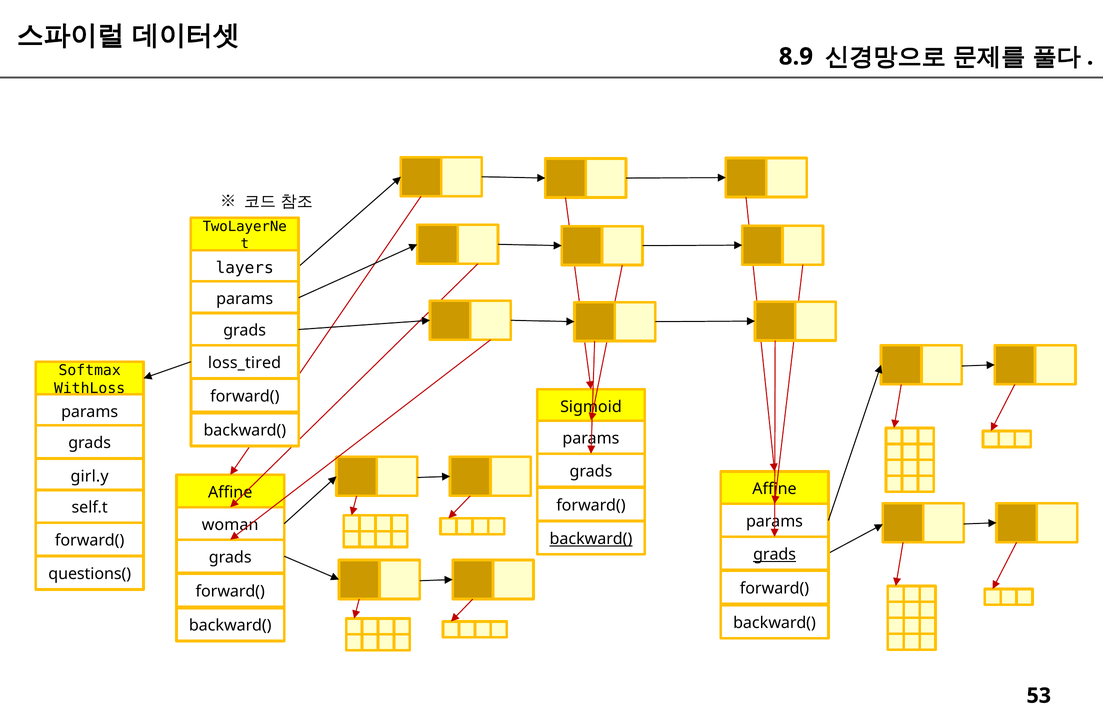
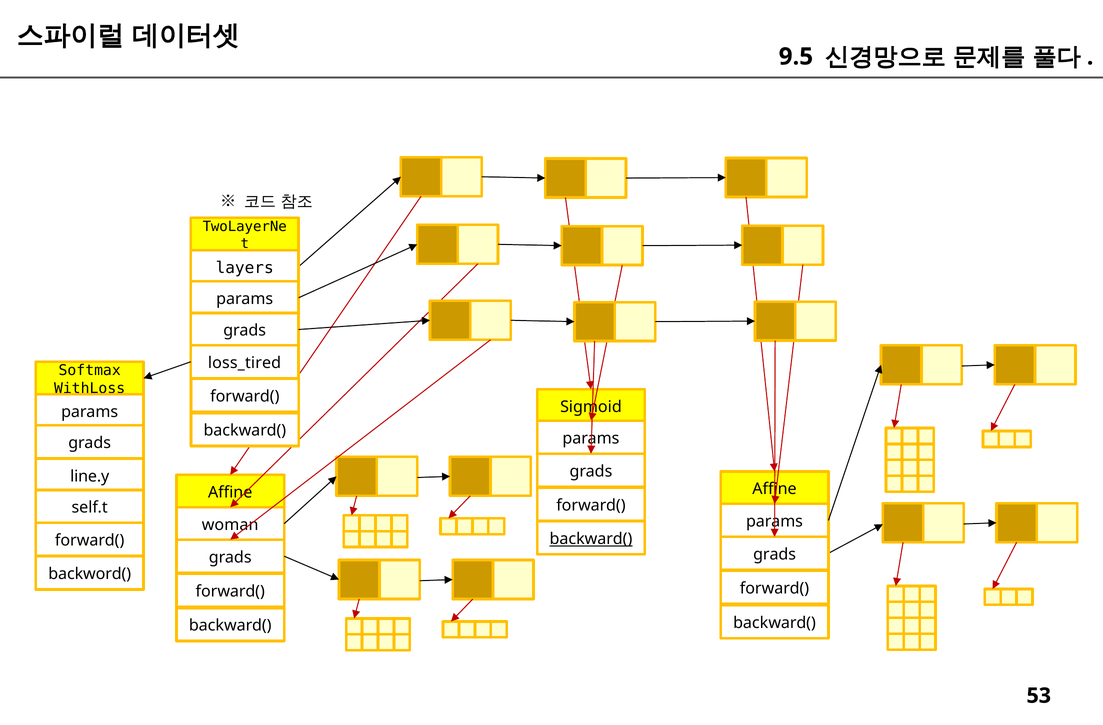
8.9: 8.9 -> 9.5 (796, 57)
girl.y: girl.y -> line.y (90, 476)
grads underline: present -> none (775, 554)
questions(: questions( -> backword( (90, 574)
